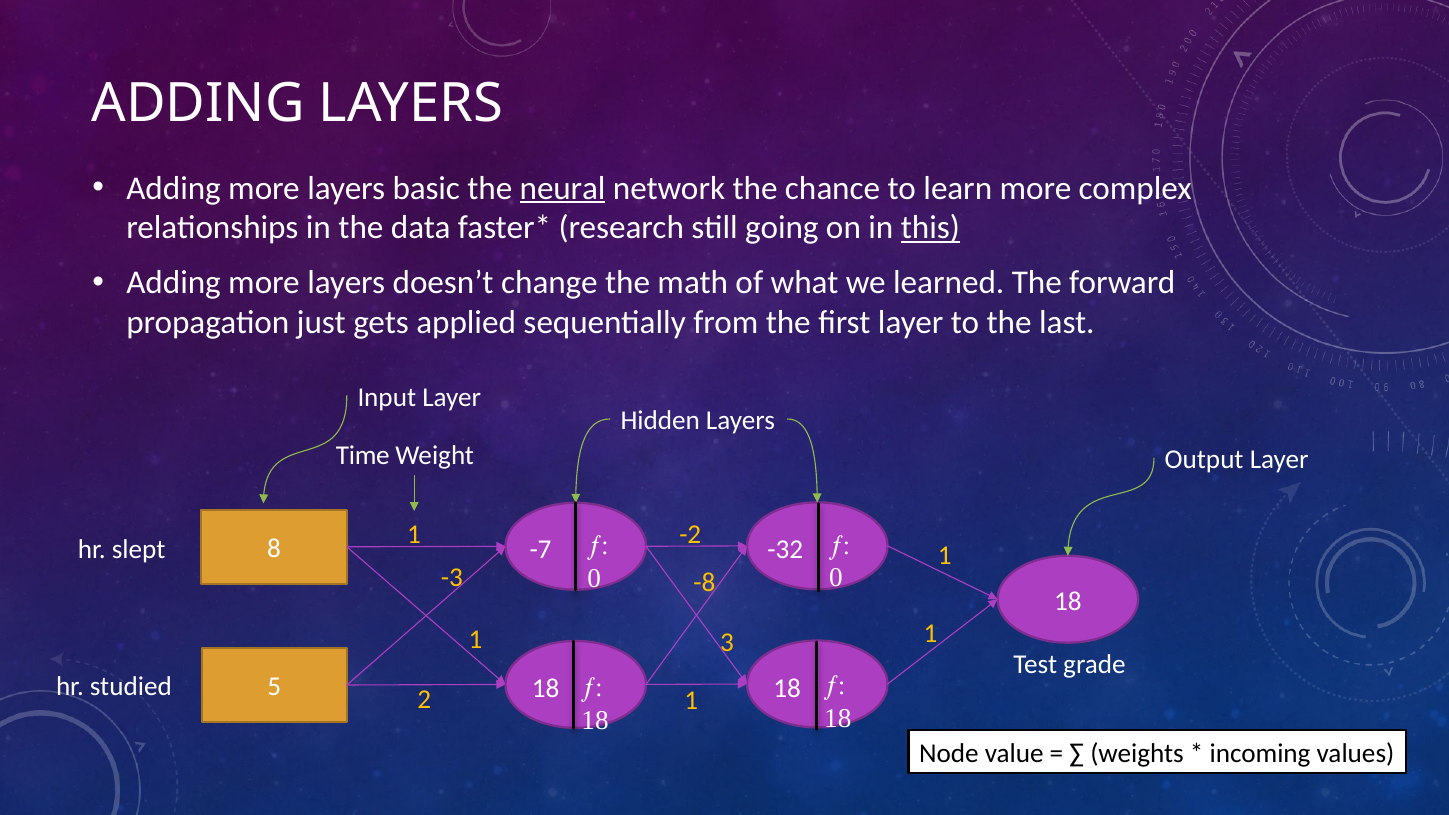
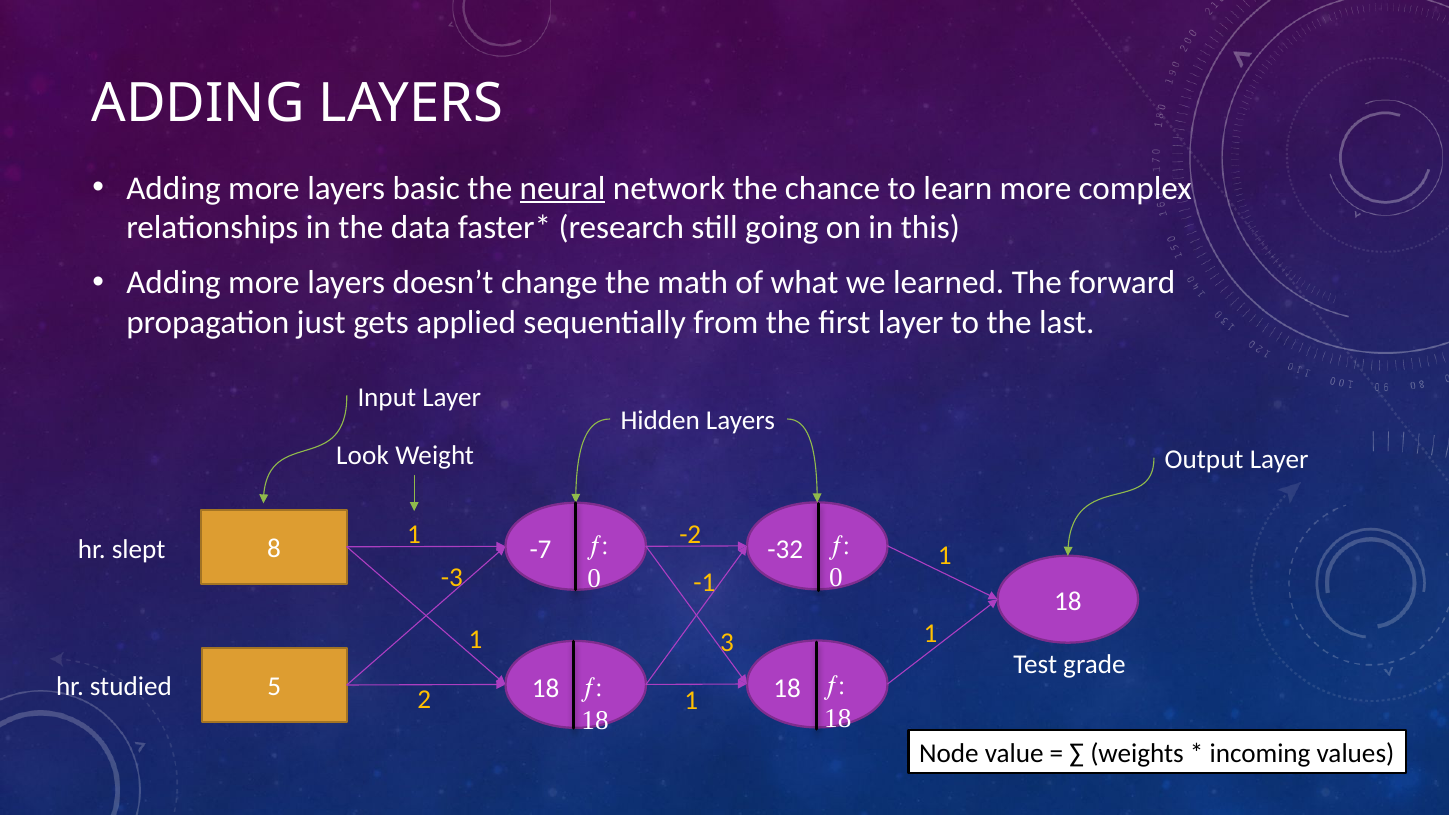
this underline: present -> none (930, 228)
Time: Time -> Look (363, 456)
-8: -8 -> -1 (704, 583)
